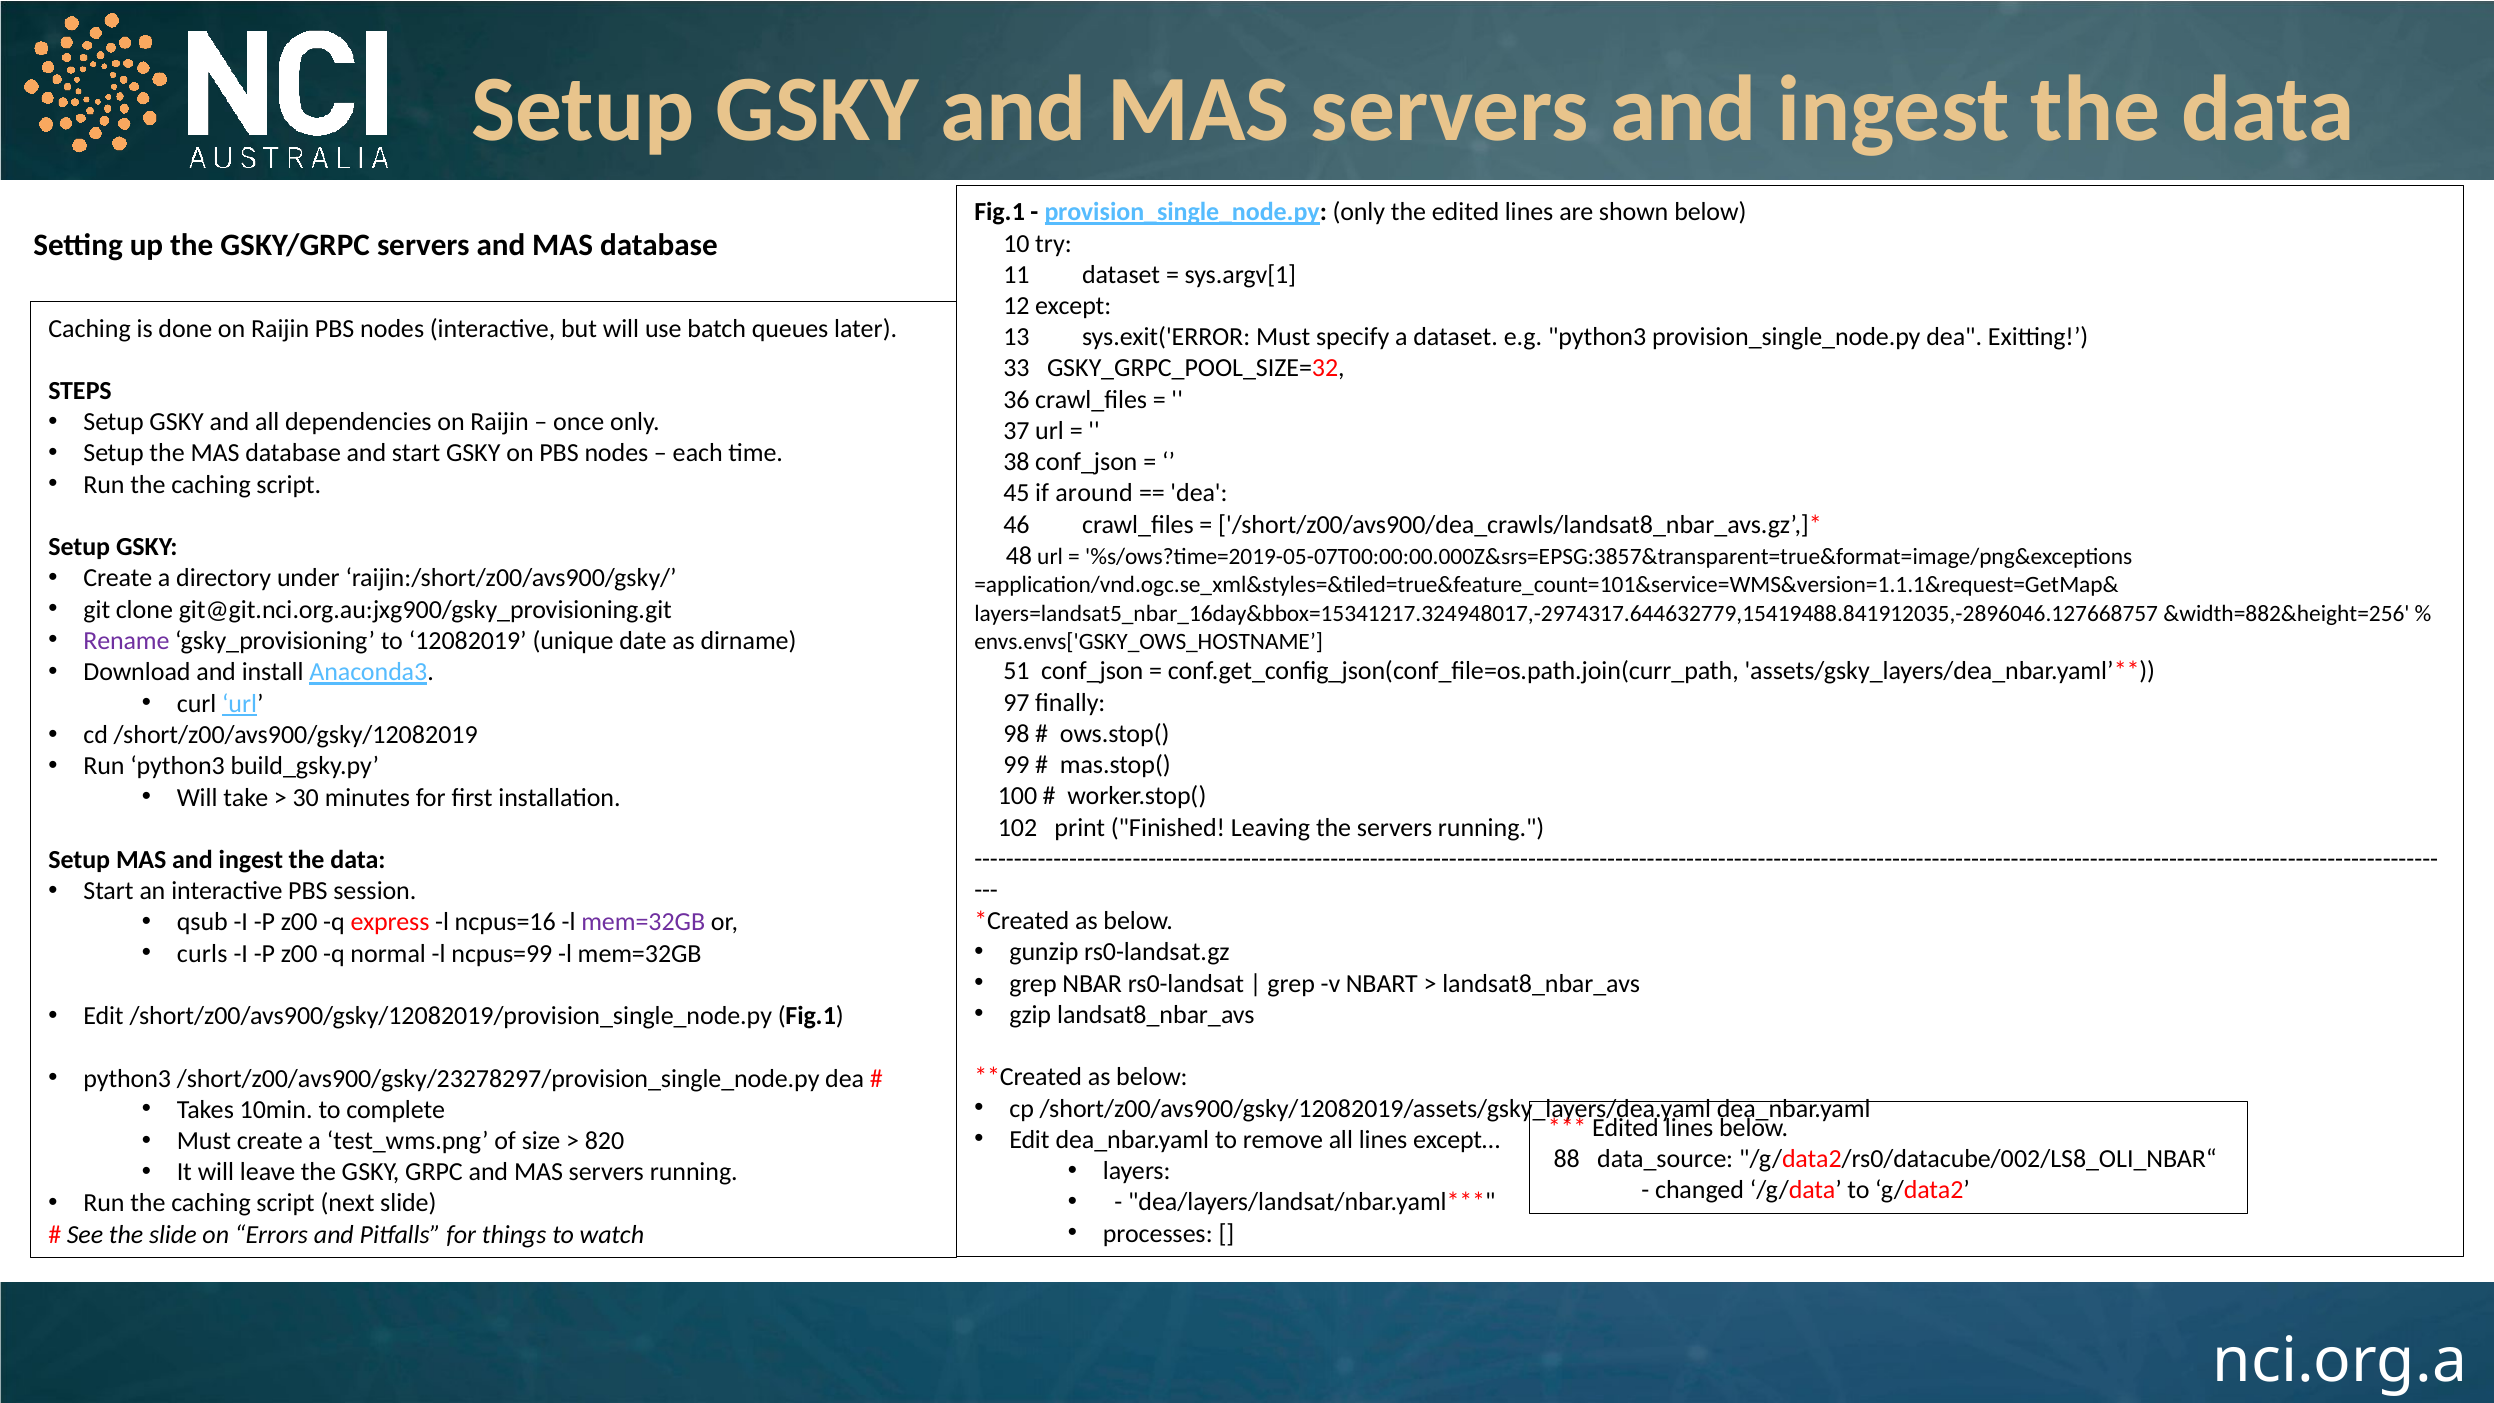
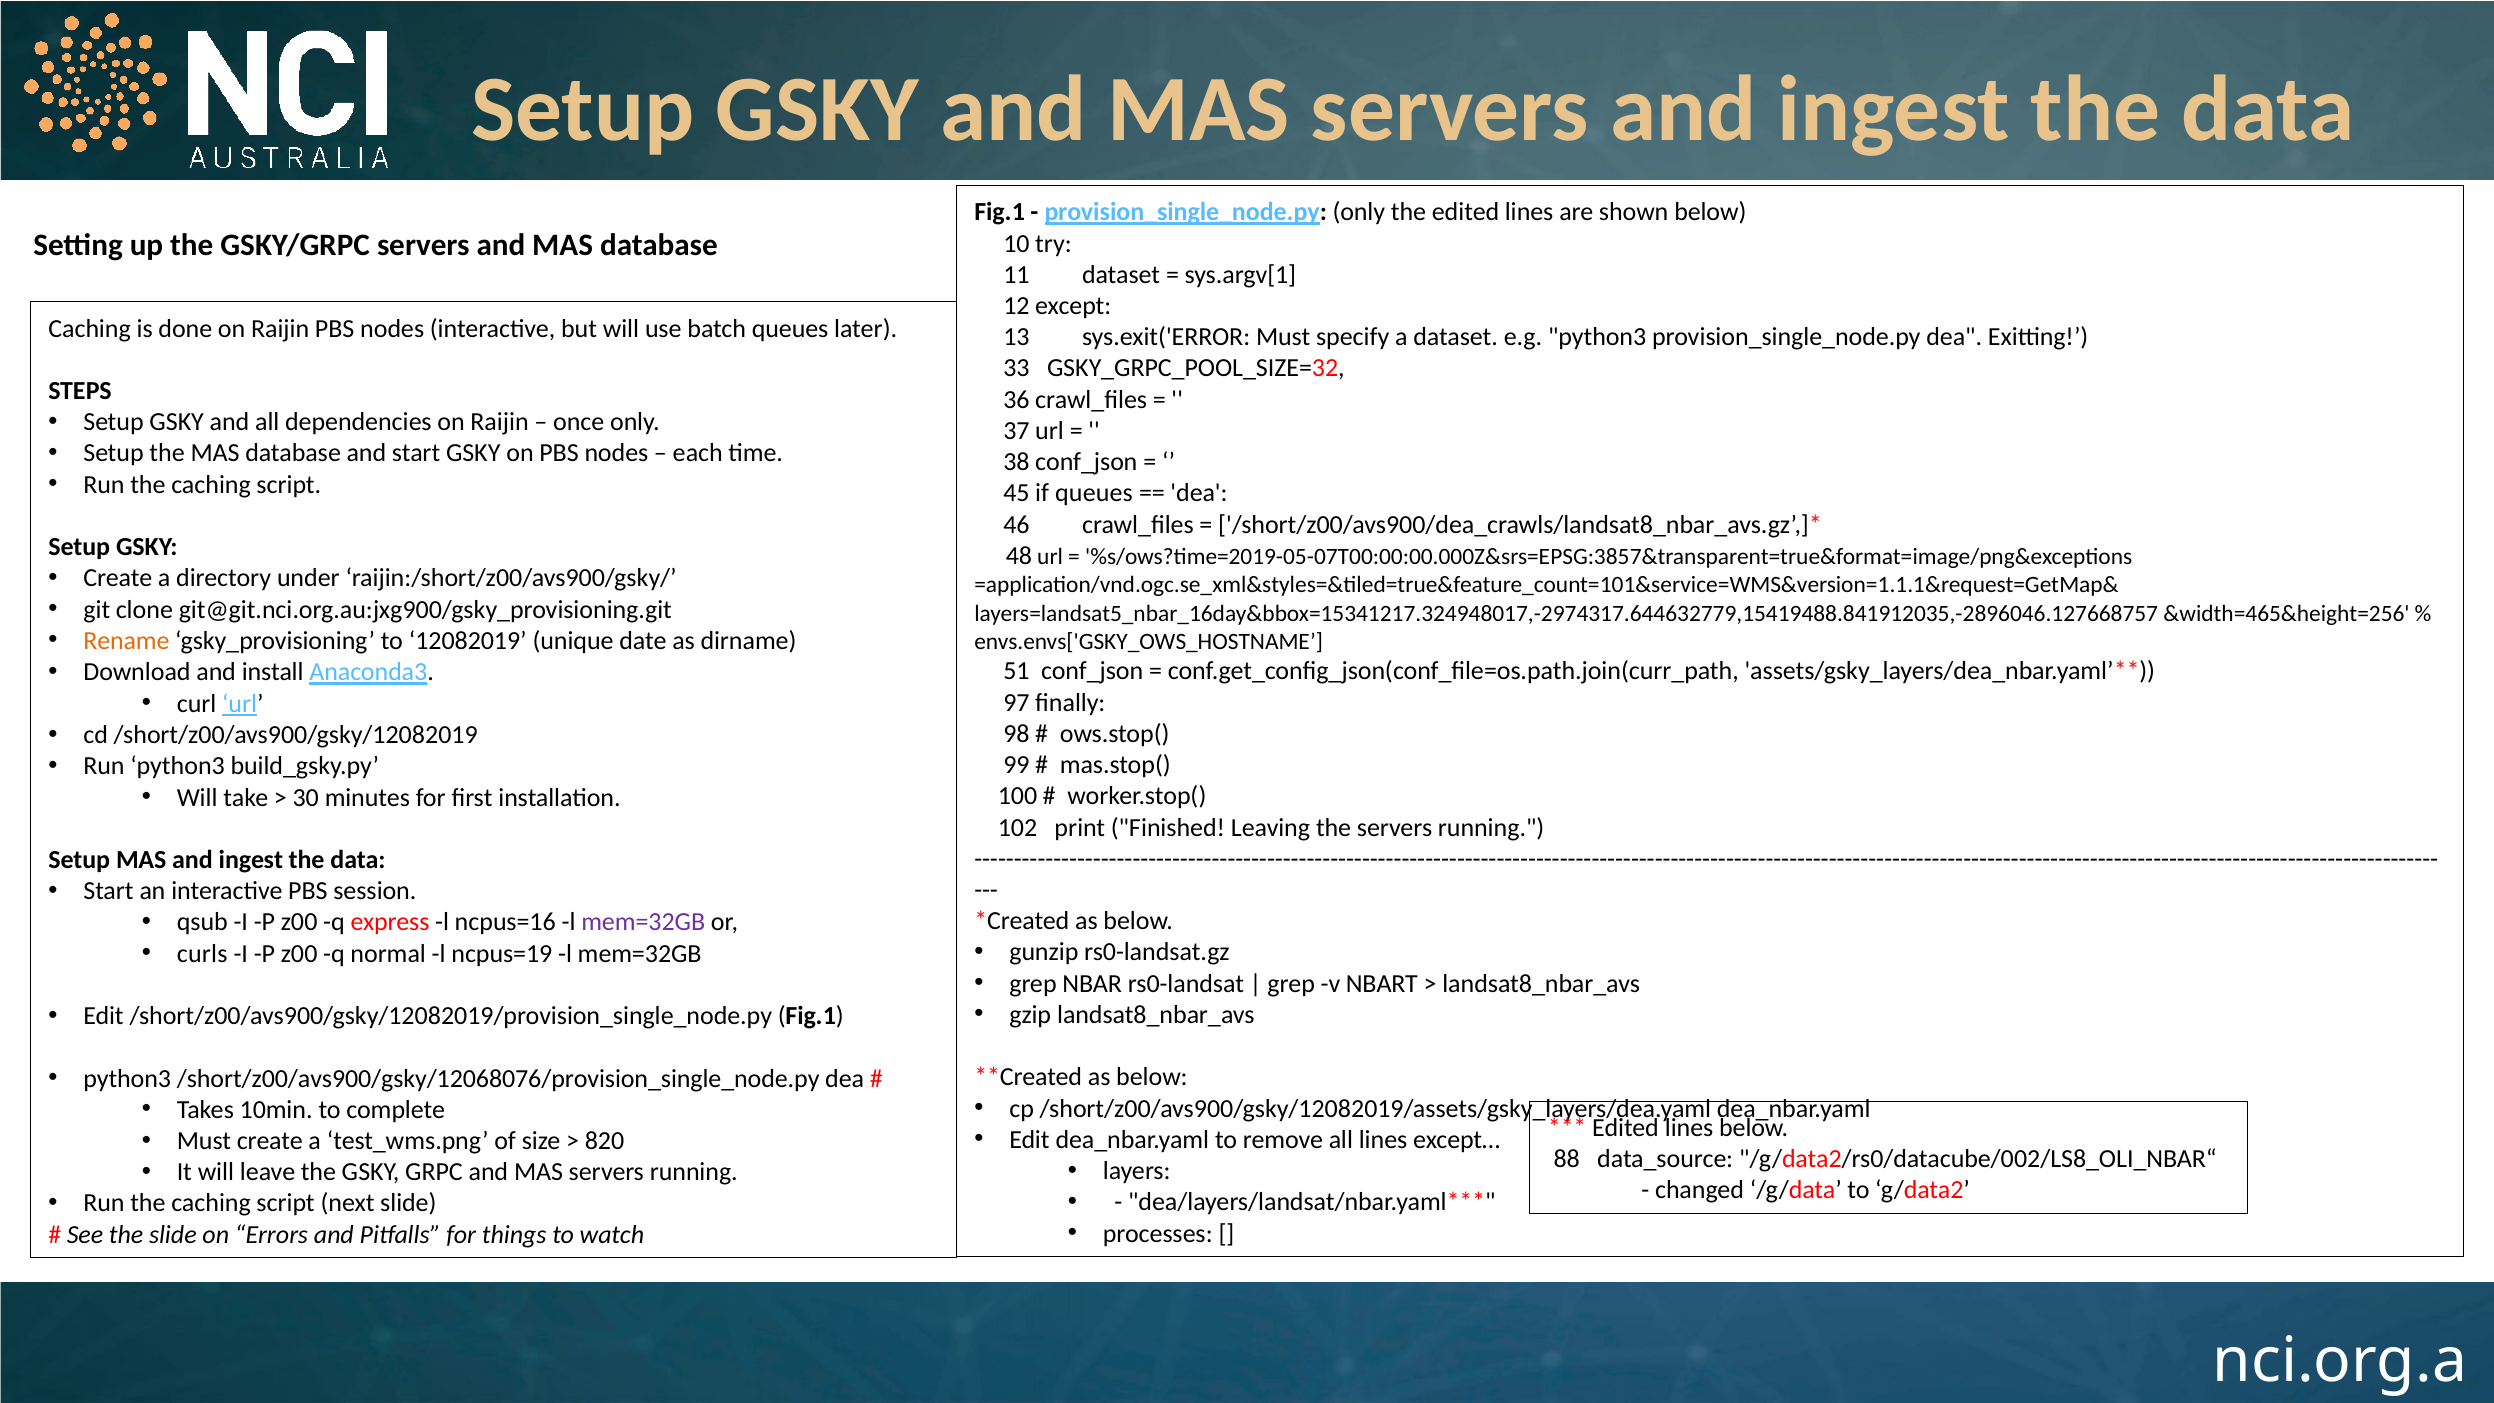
if around: around -> queues (1094, 493)
&width=882&height=256: &width=882&height=256 -> &width=465&height=256 (2286, 613)
Rename colour: purple -> orange (126, 641)
ncpus=99: ncpus=99 -> ncpus=19 (502, 953)
/short/z00/avs900/gsky/23278297/provision_single_node.py: /short/z00/avs900/gsky/23278297/provision_single_node.py -> /short/z00/avs900/gsky/12068076/provision_single_node.py (498, 1078)
